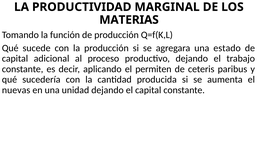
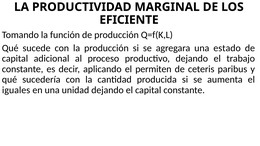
MATERIAS: MATERIAS -> EFICIENTE (129, 20)
nuevas: nuevas -> iguales (16, 90)
